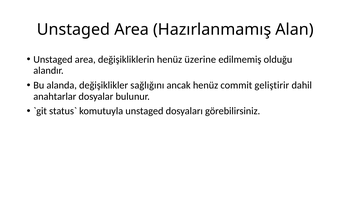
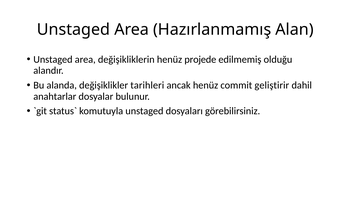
üzerine: üzerine -> projede (200, 59)
sağlığını: sağlığını -> tarihleri (147, 85)
